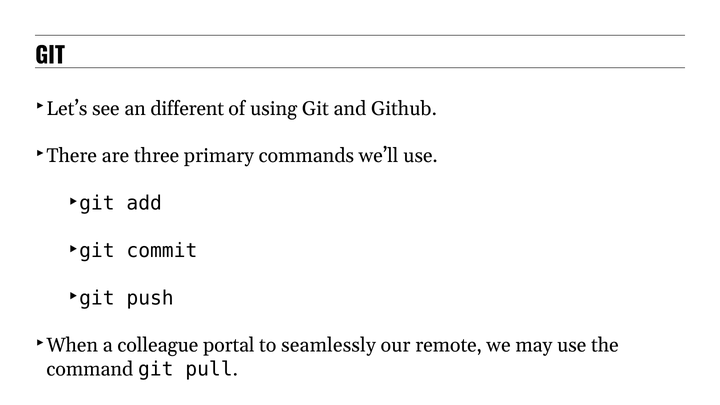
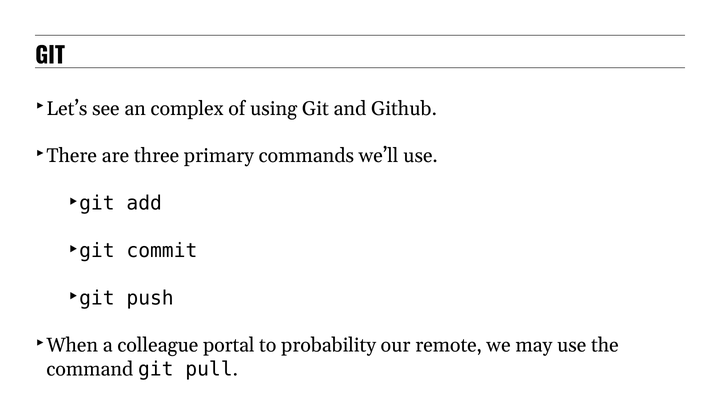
different: different -> complex (187, 108)
seamlessly: seamlessly -> probability (329, 345)
